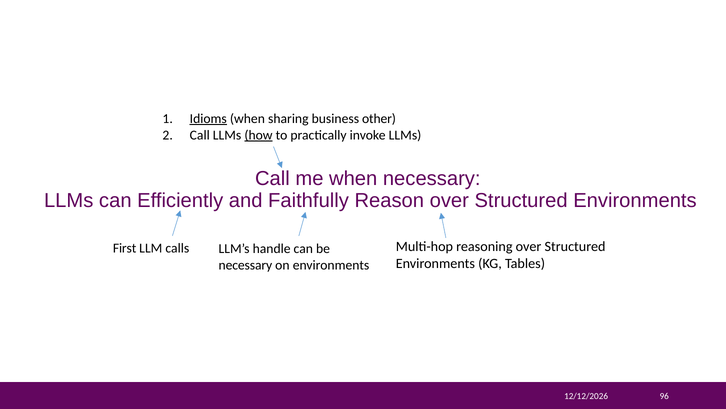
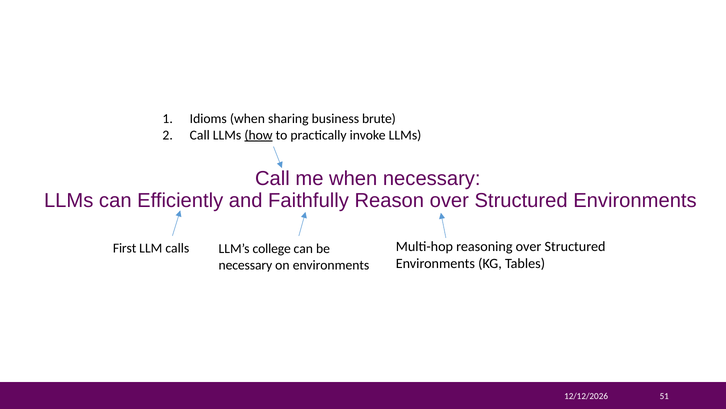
Idioms underline: present -> none (208, 119)
other: other -> brute (379, 119)
handle: handle -> college (272, 248)
96: 96 -> 51 (664, 396)
